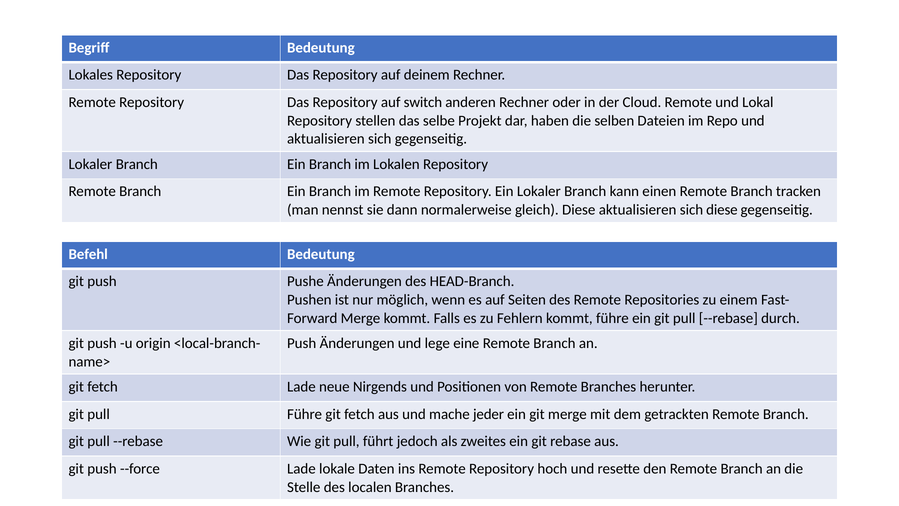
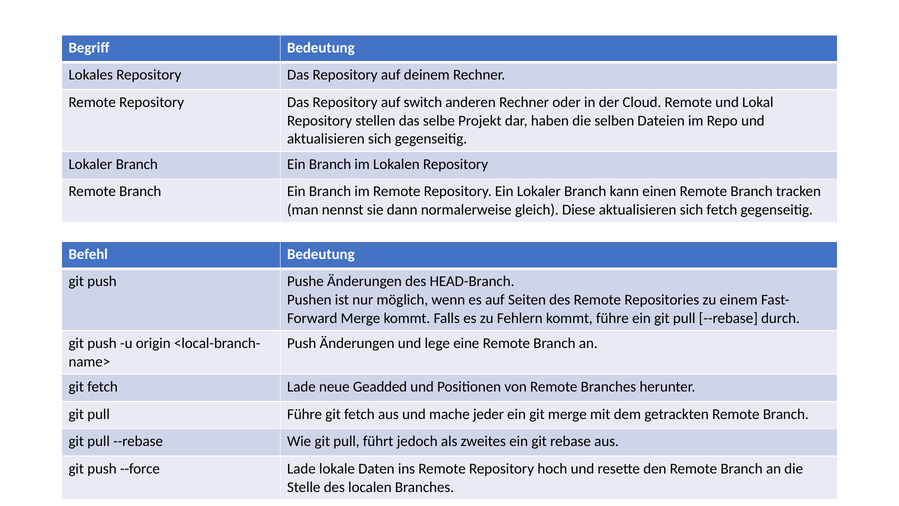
sich diese: diese -> fetch (722, 210)
Nirgends: Nirgends -> Geadded (380, 386)
